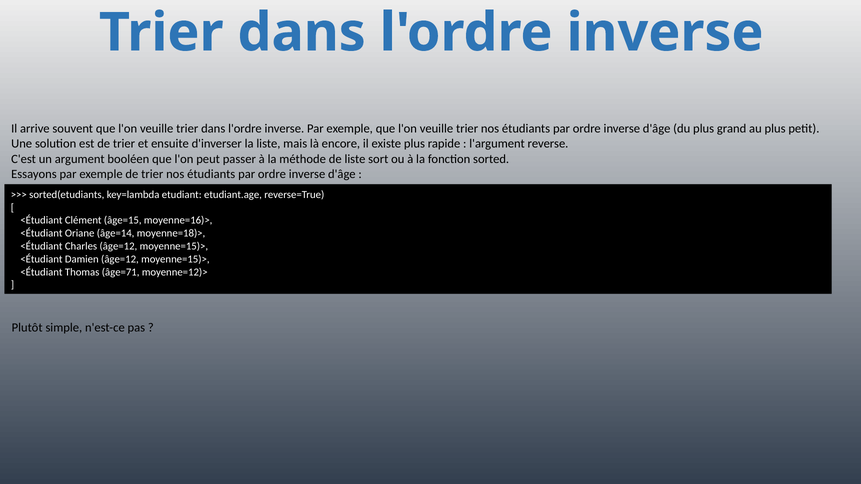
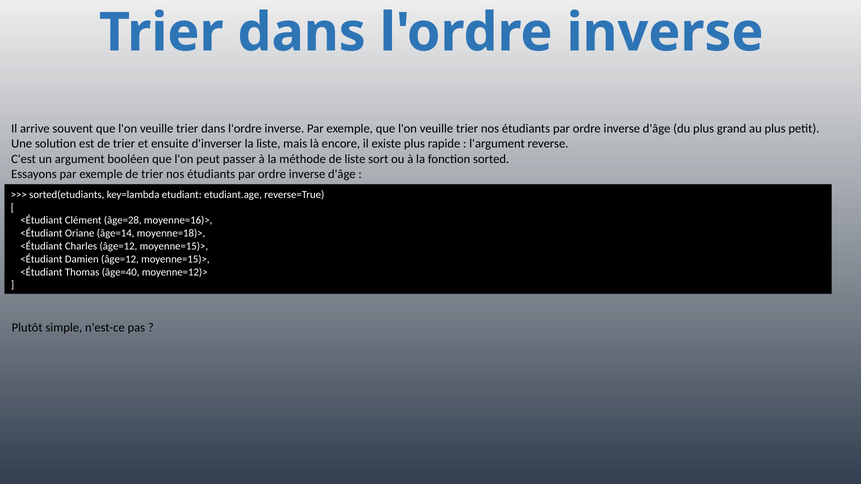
âge=15: âge=15 -> âge=28 (123, 221)
âge=71: âge=71 -> âge=40 (121, 272)
